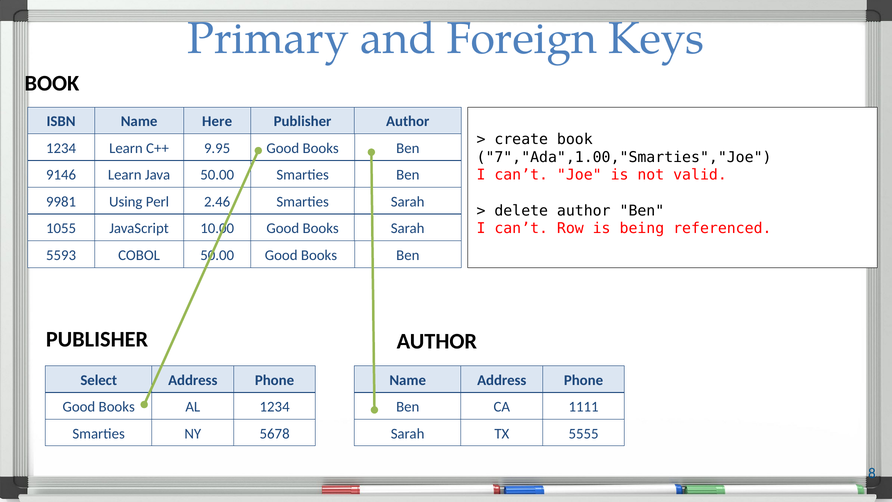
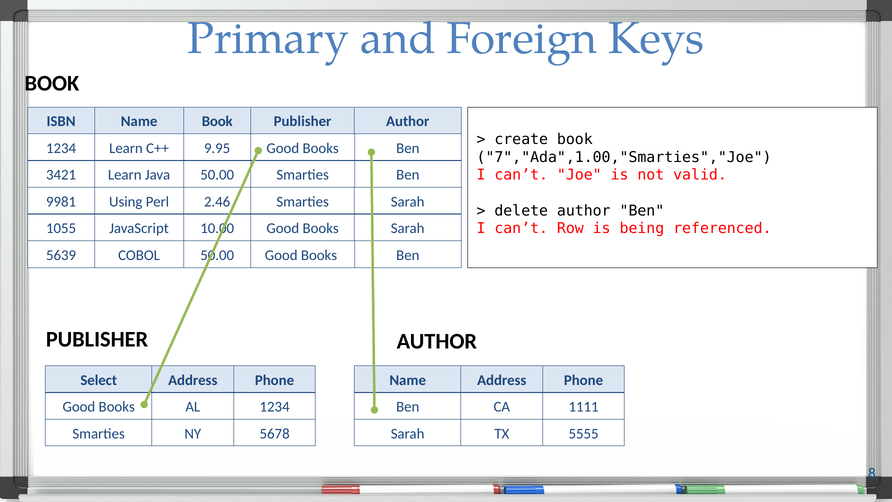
Name Here: Here -> Book (217, 121)
9146: 9146 -> 3421 (61, 175)
5593: 5593 -> 5639 (61, 255)
